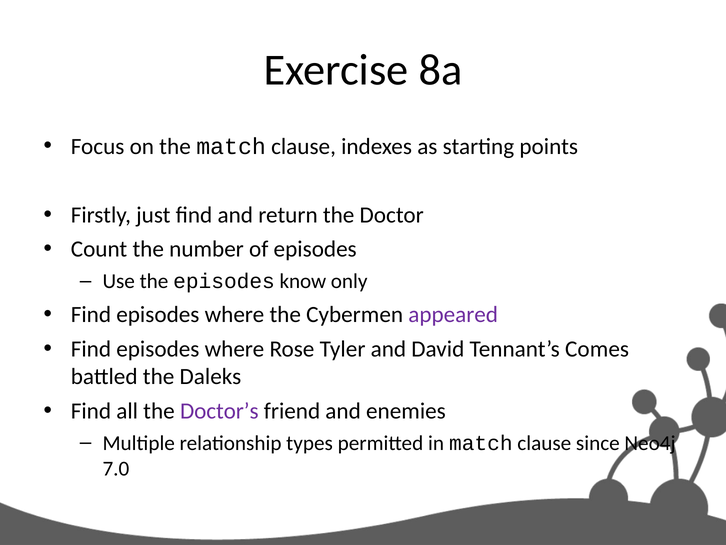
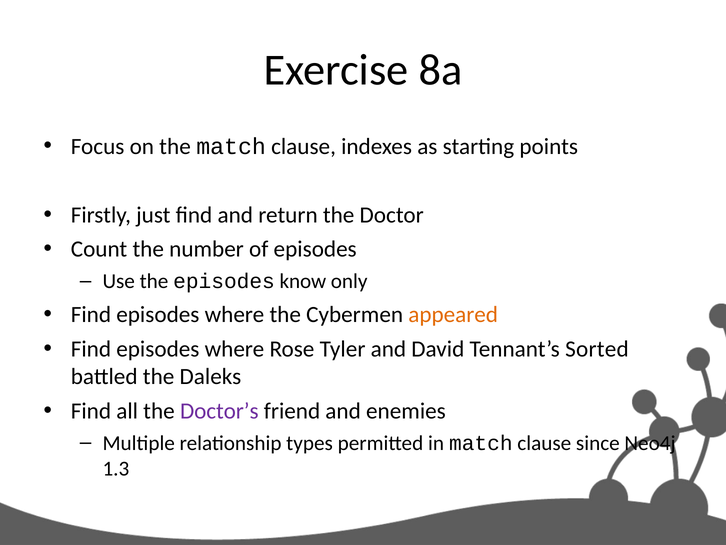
appeared colour: purple -> orange (453, 314)
Comes: Comes -> Sorted (597, 349)
7.0: 7.0 -> 1.3 (116, 468)
